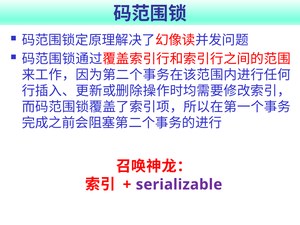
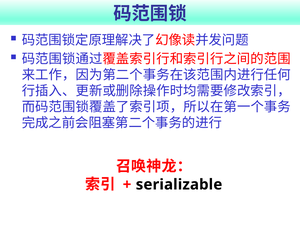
serializable colour: purple -> black (179, 185)
